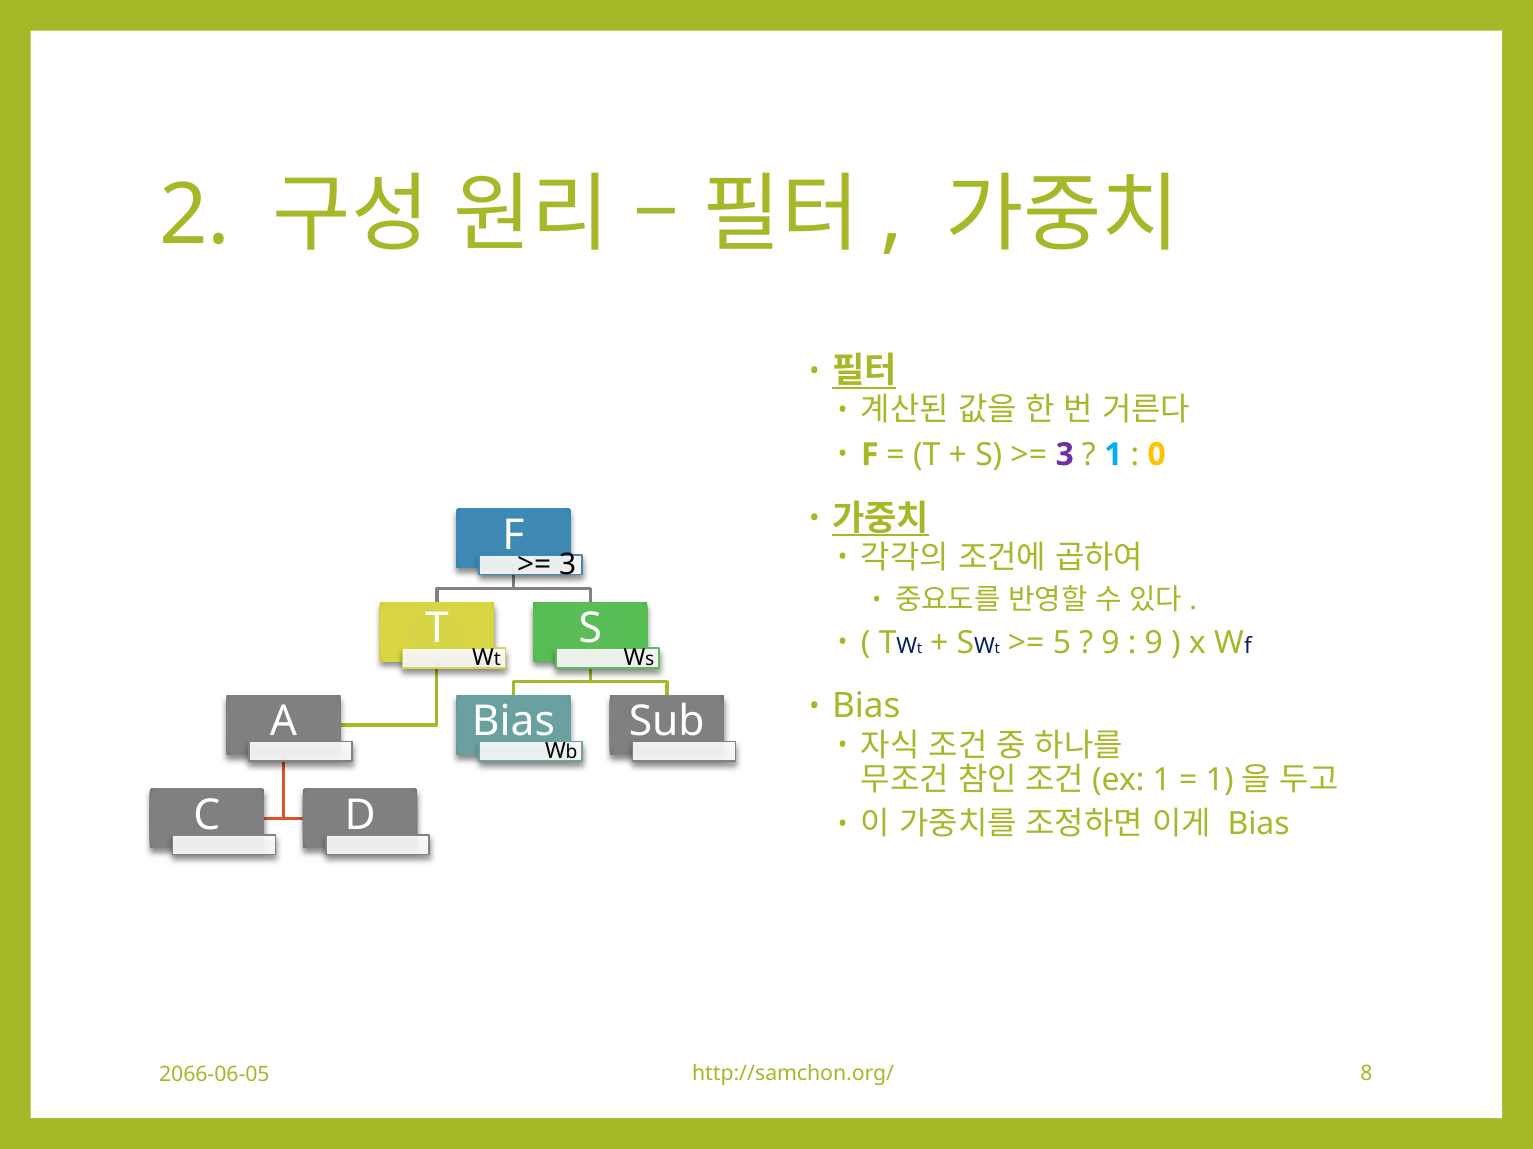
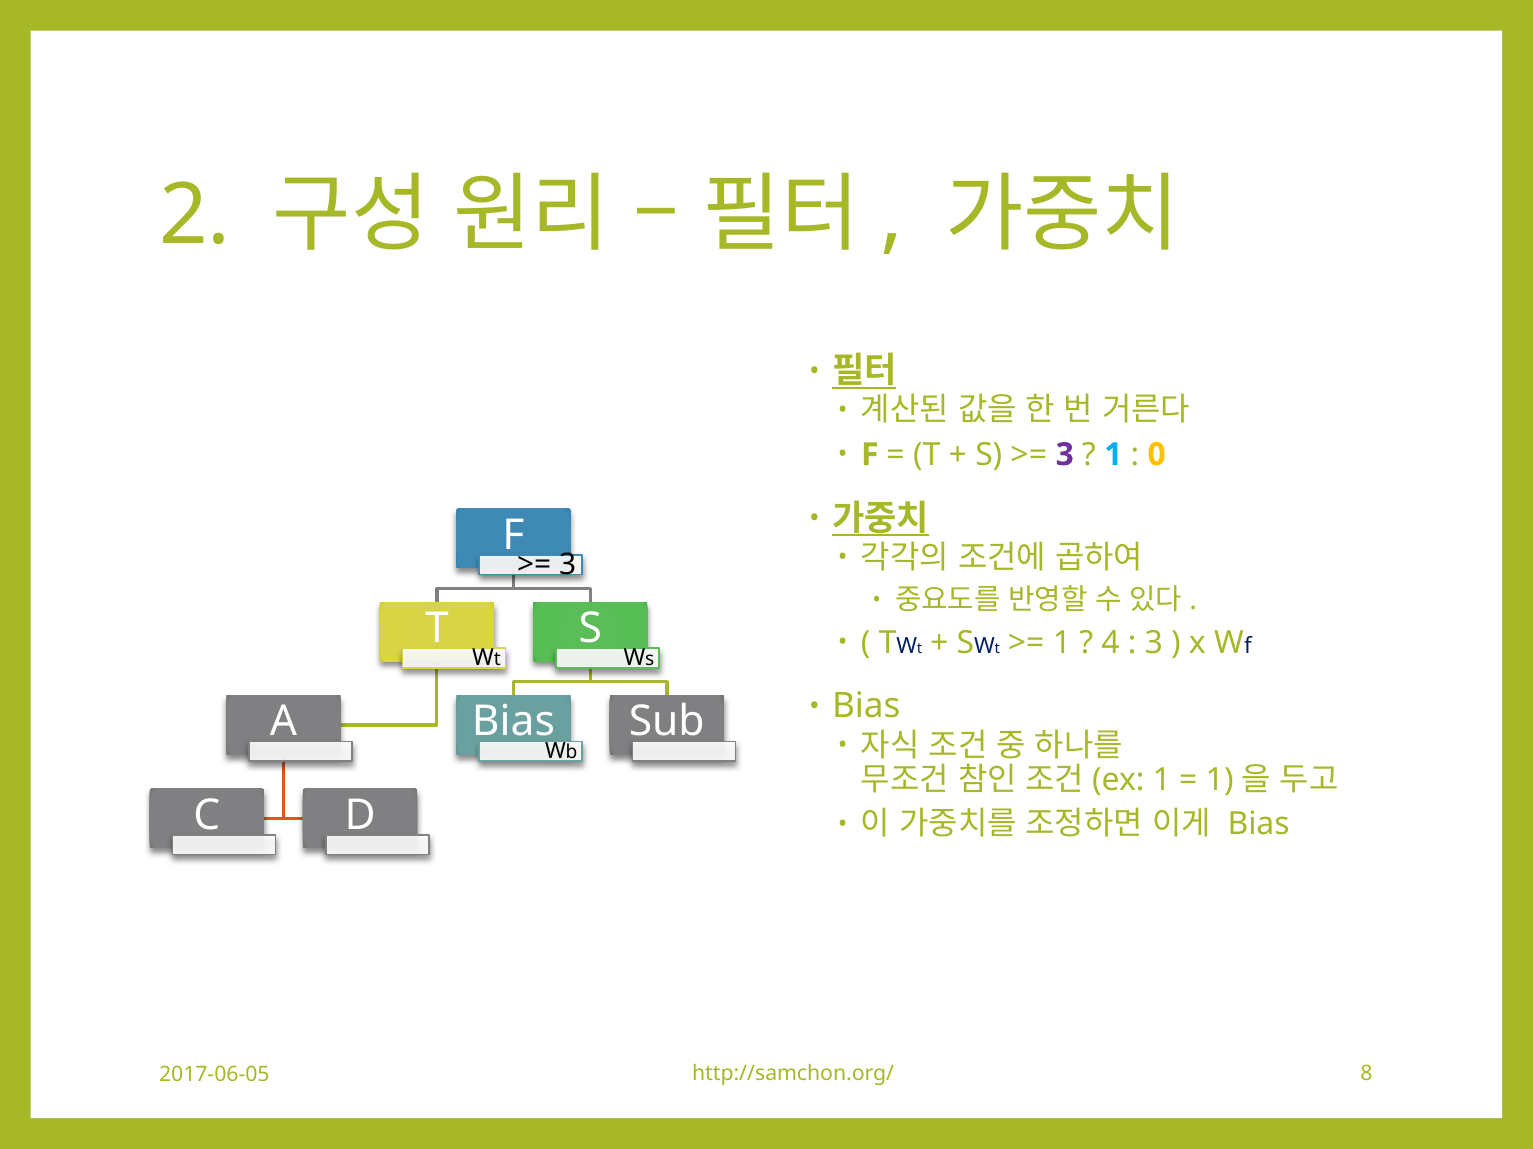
5: 5 -> 1 (1062, 643)
9: 9 -> 4 (1110, 643)
9: 9 -> 3 (1154, 643)
2066-06-05: 2066-06-05 -> 2017-06-05 (214, 1075)
